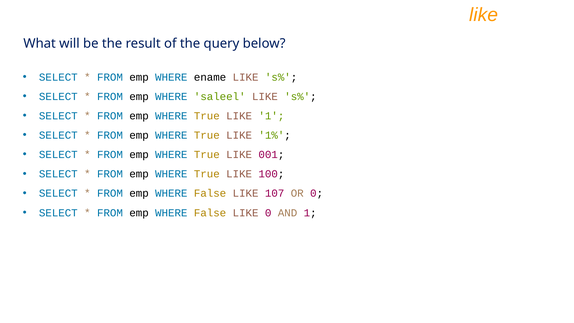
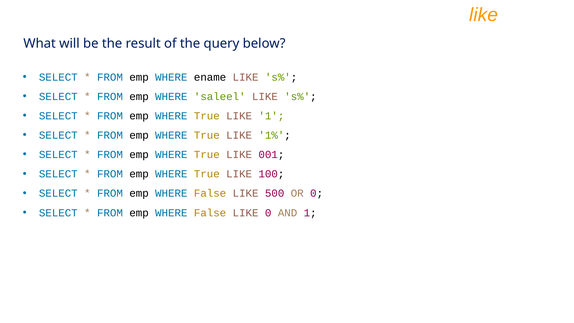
107: 107 -> 500 (275, 193)
